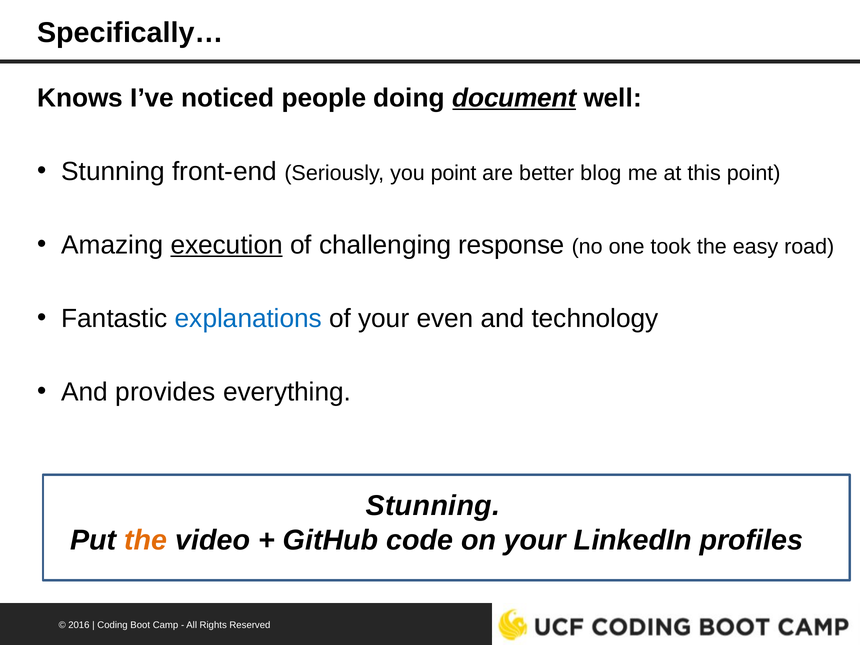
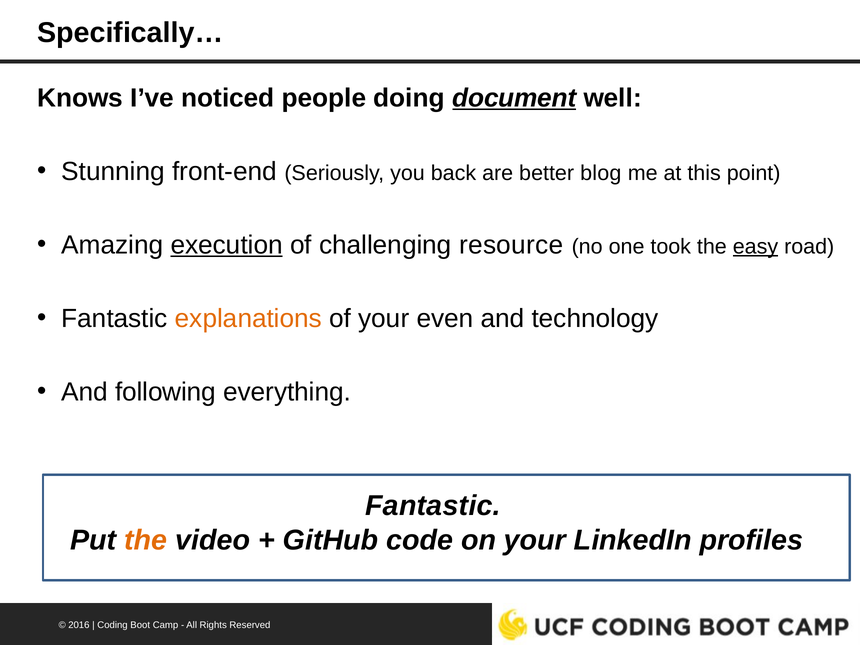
you point: point -> back (453, 173)
response: response -> resource (511, 245)
easy underline: none -> present (755, 247)
explanations colour: blue -> orange (248, 319)
provides: provides -> following (166, 392)
Stunning: Stunning -> Fantastic (433, 506)
